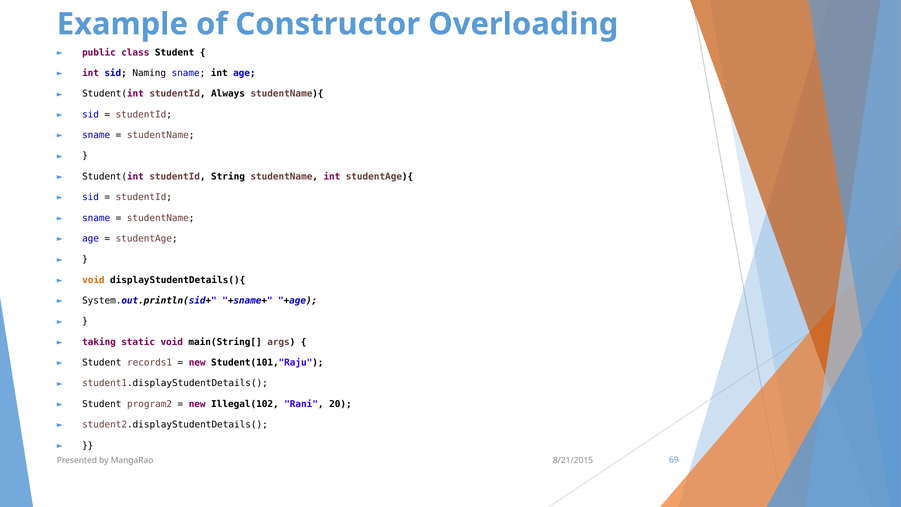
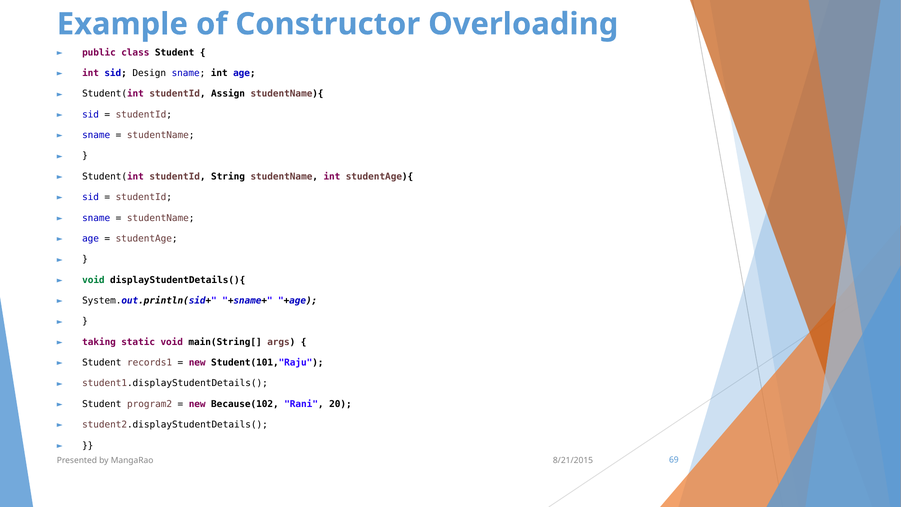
Naming: Naming -> Design (149, 73)
Always: Always -> Assign (228, 94)
void colour: orange -> green (93, 280)
Illegal(102: Illegal(102 -> Because(102 (245, 404)
